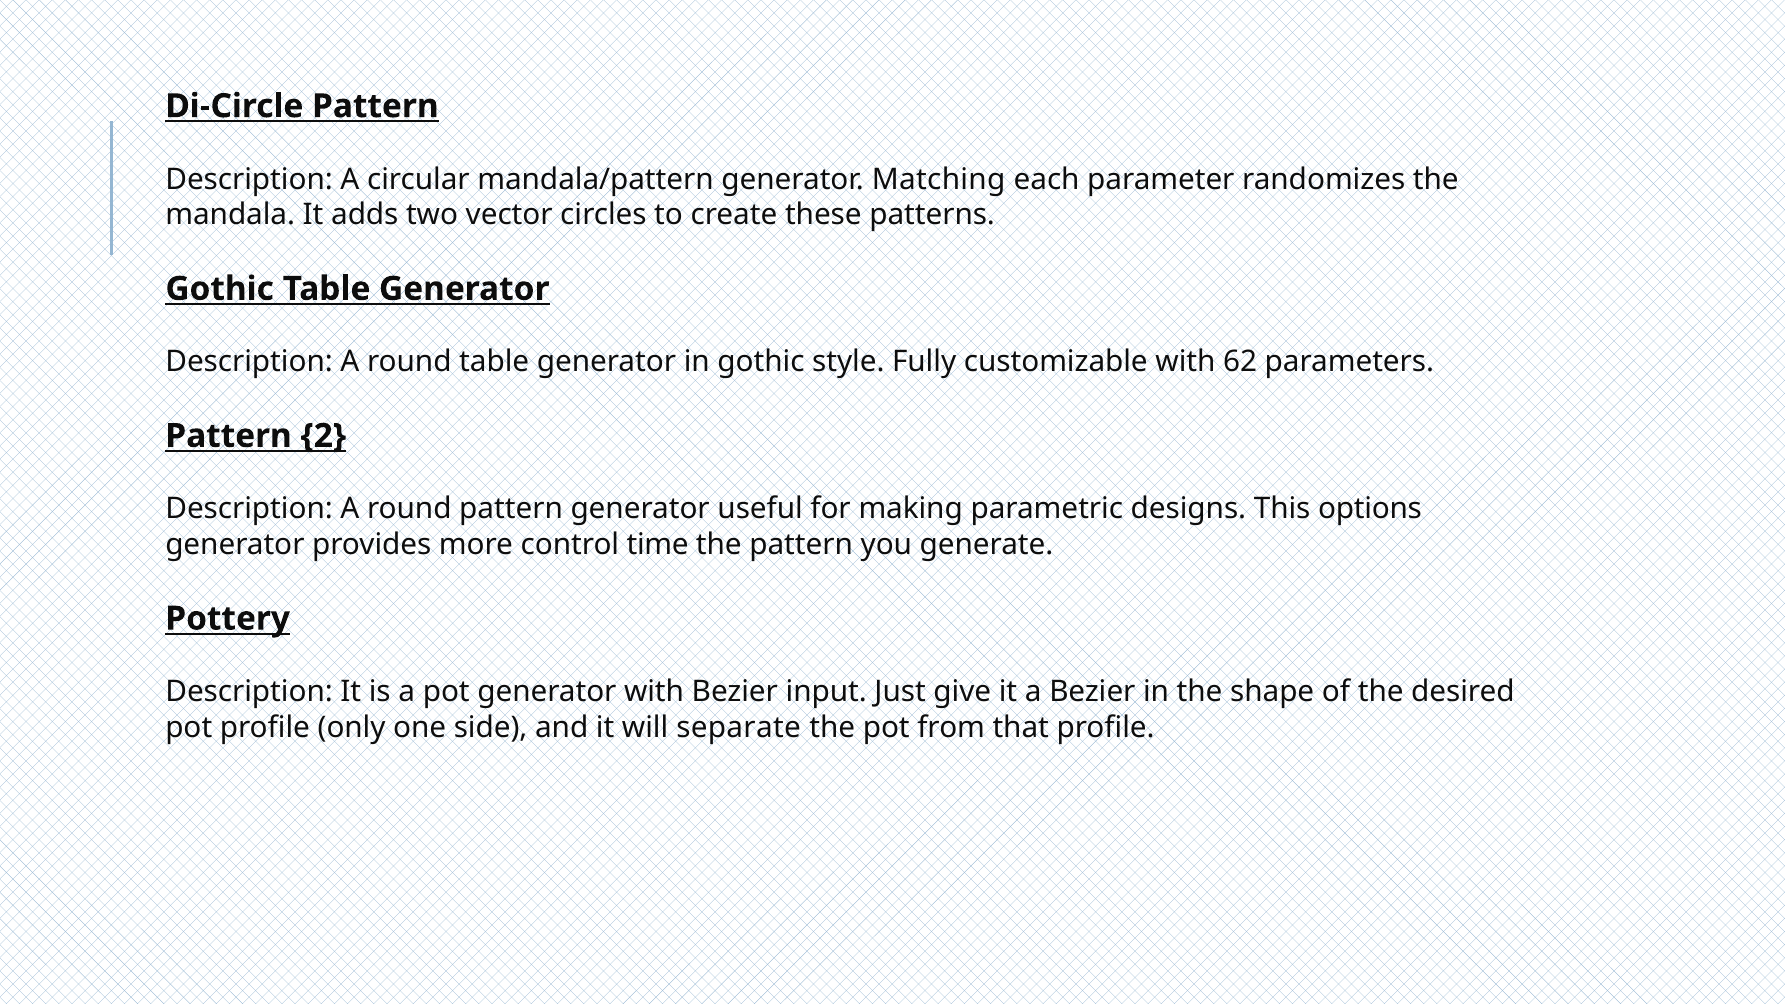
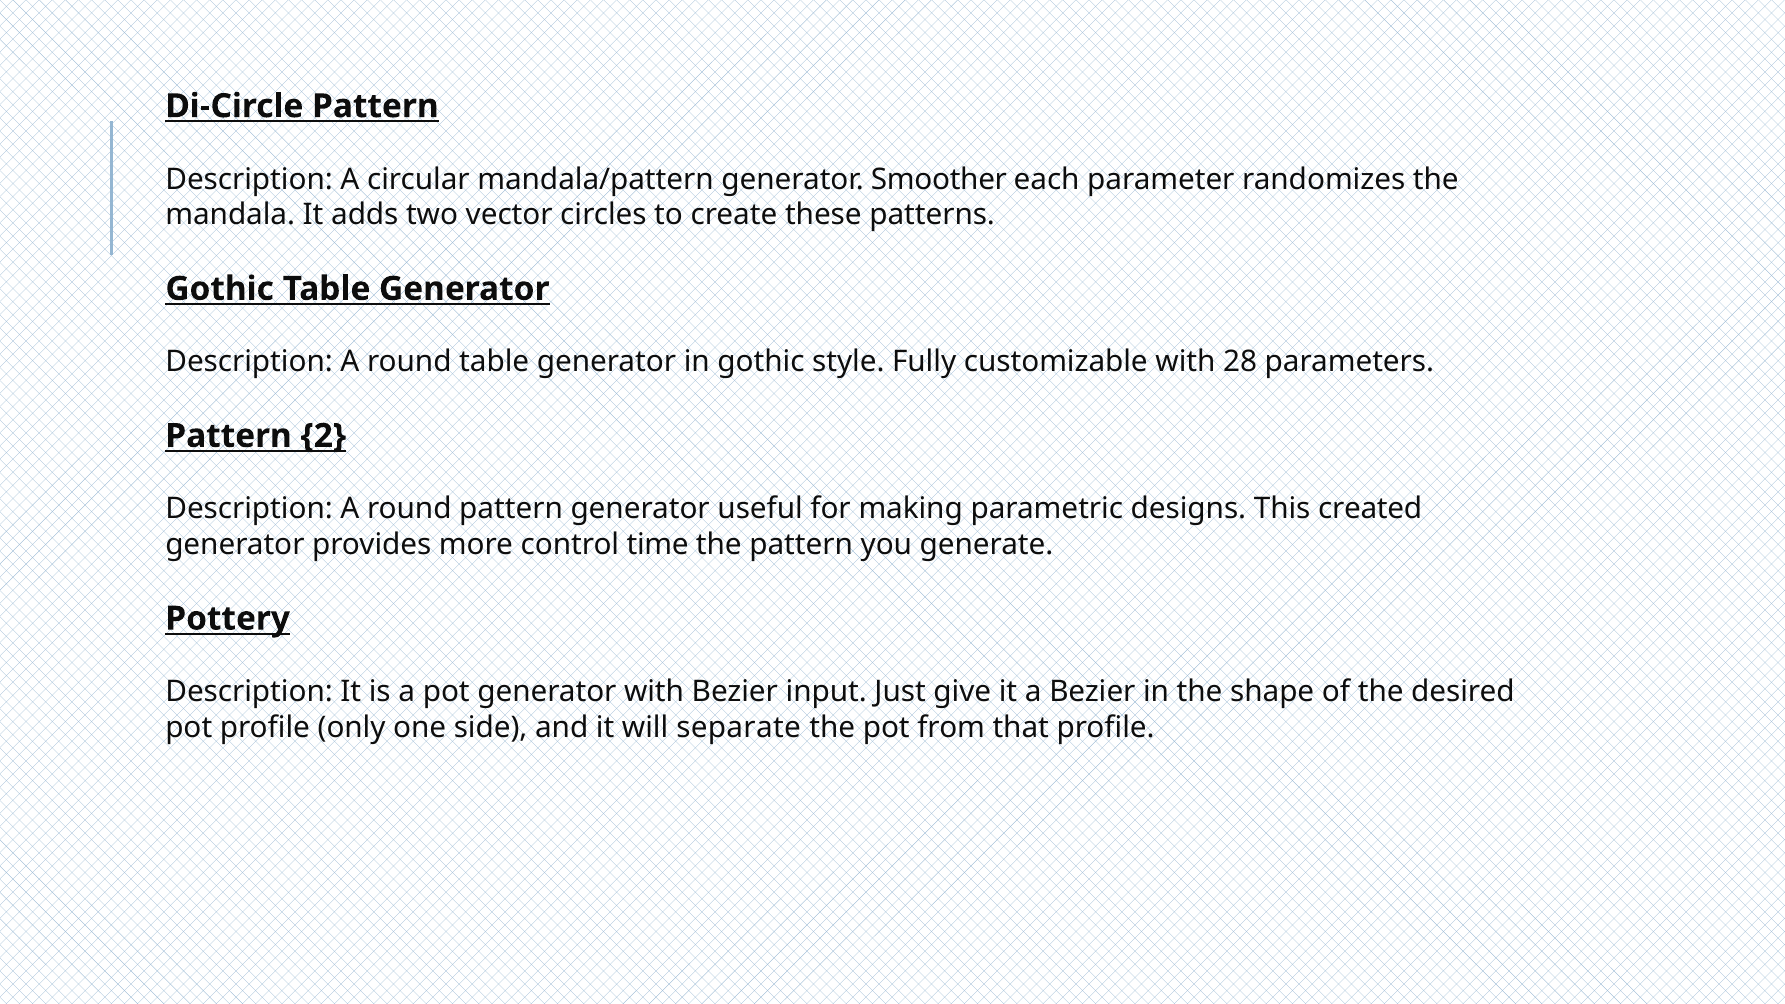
Matching: Matching -> Smoother (939, 179)
62: 62 -> 28 (1240, 362)
options: options -> created (1370, 509)
